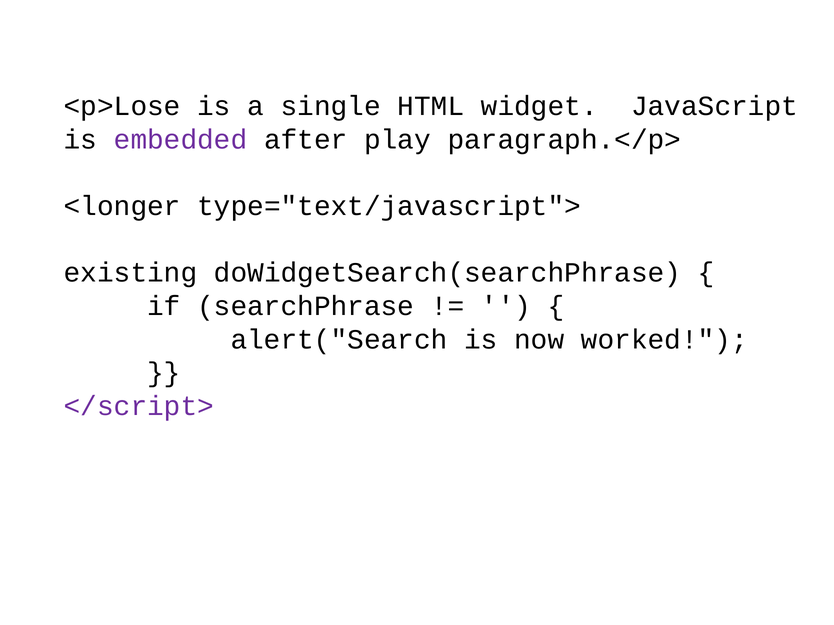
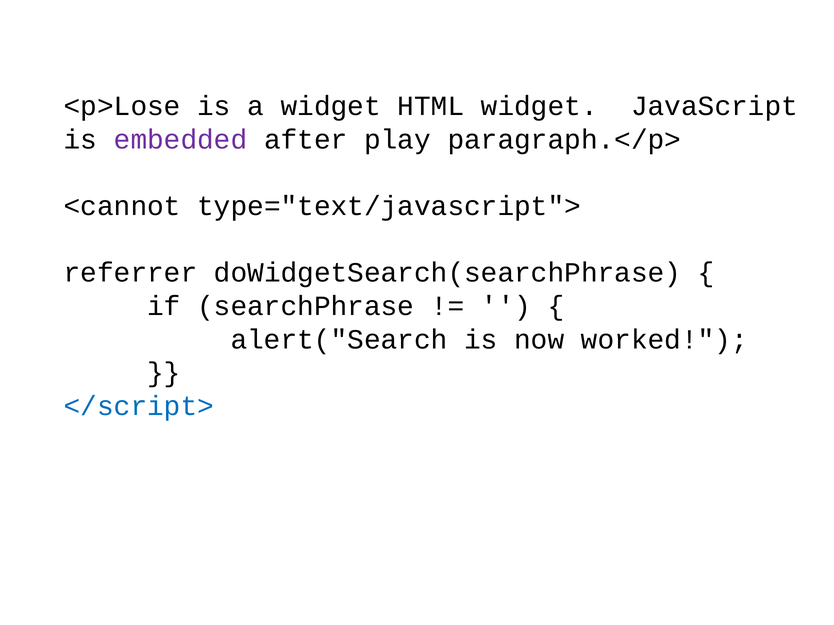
a single: single -> widget (331, 106)
<longer: <longer -> <cannot (122, 206)
existing: existing -> referrer (131, 273)
</script> colour: purple -> blue (139, 406)
